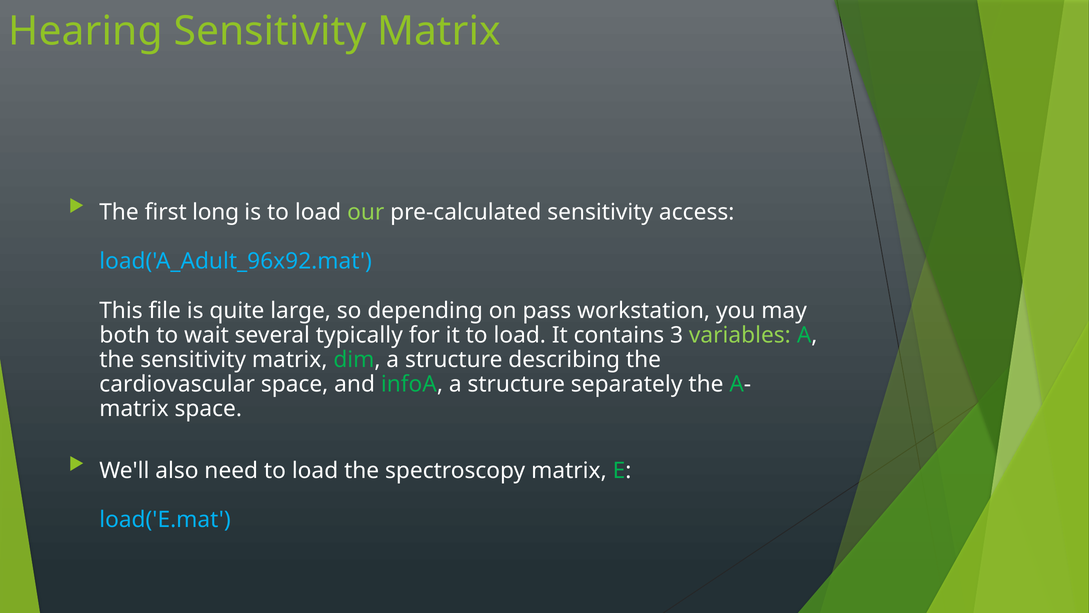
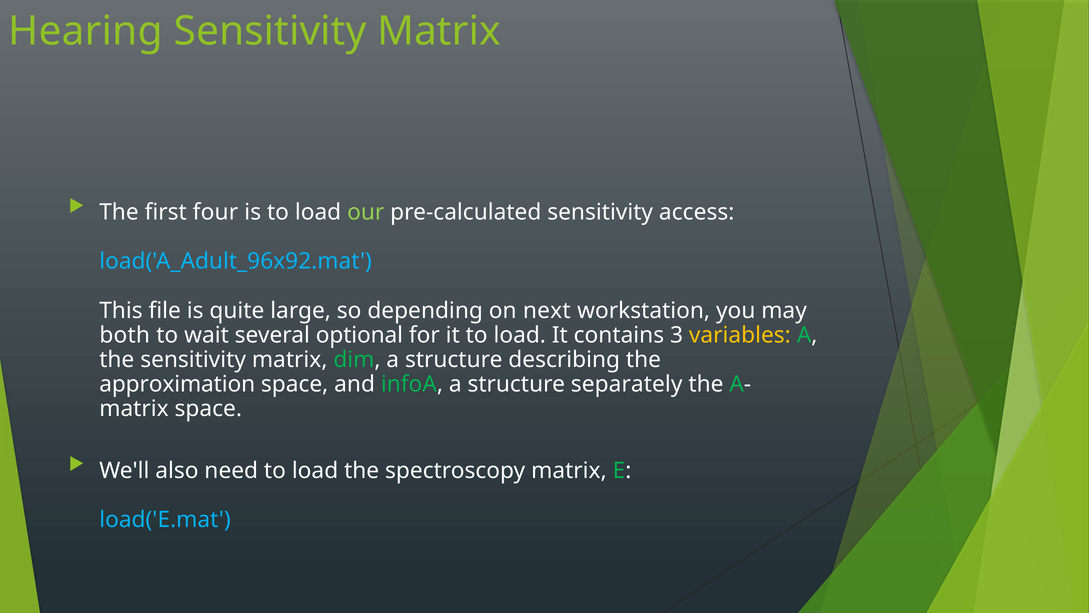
long: long -> four (215, 212)
pass: pass -> next (547, 310)
typically: typically -> optional (359, 335)
variables colour: light green -> yellow (740, 335)
cardiovascular: cardiovascular -> approximation (177, 384)
